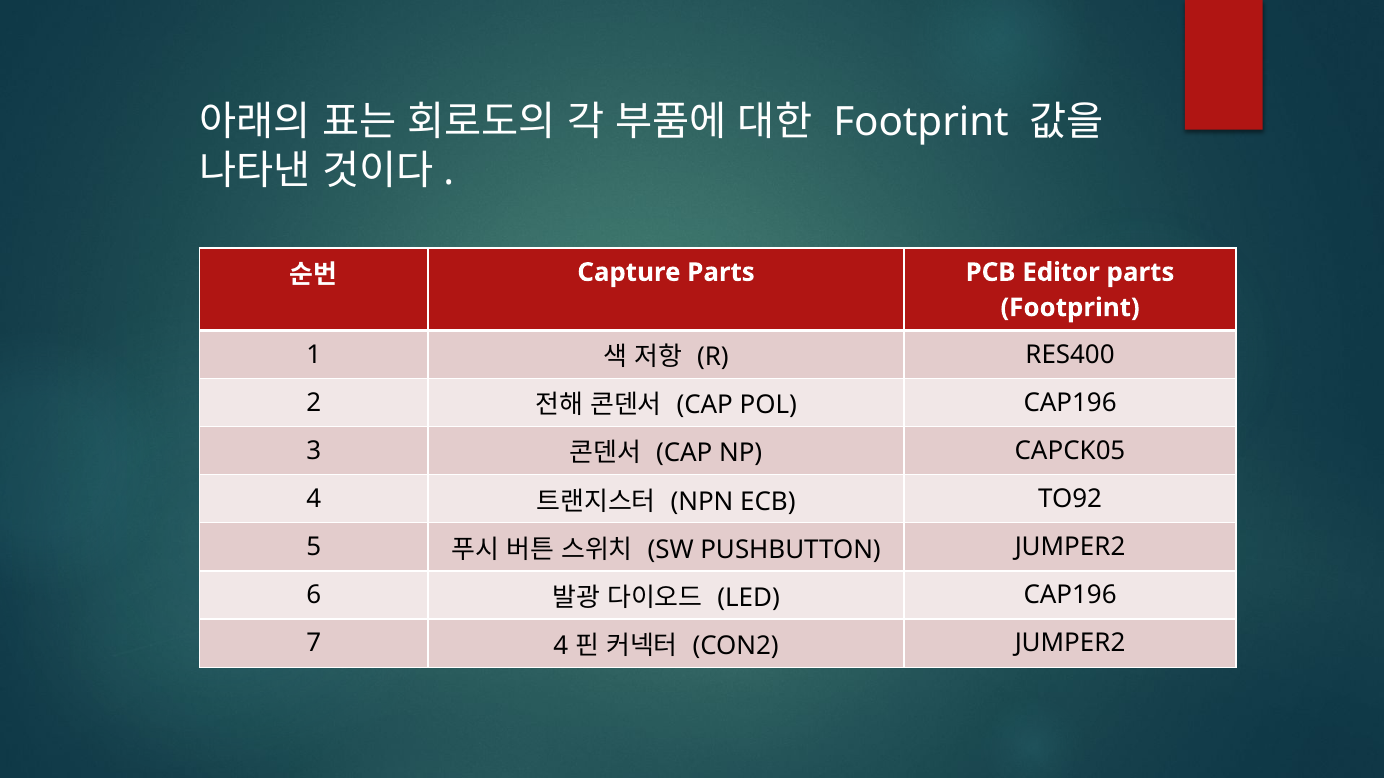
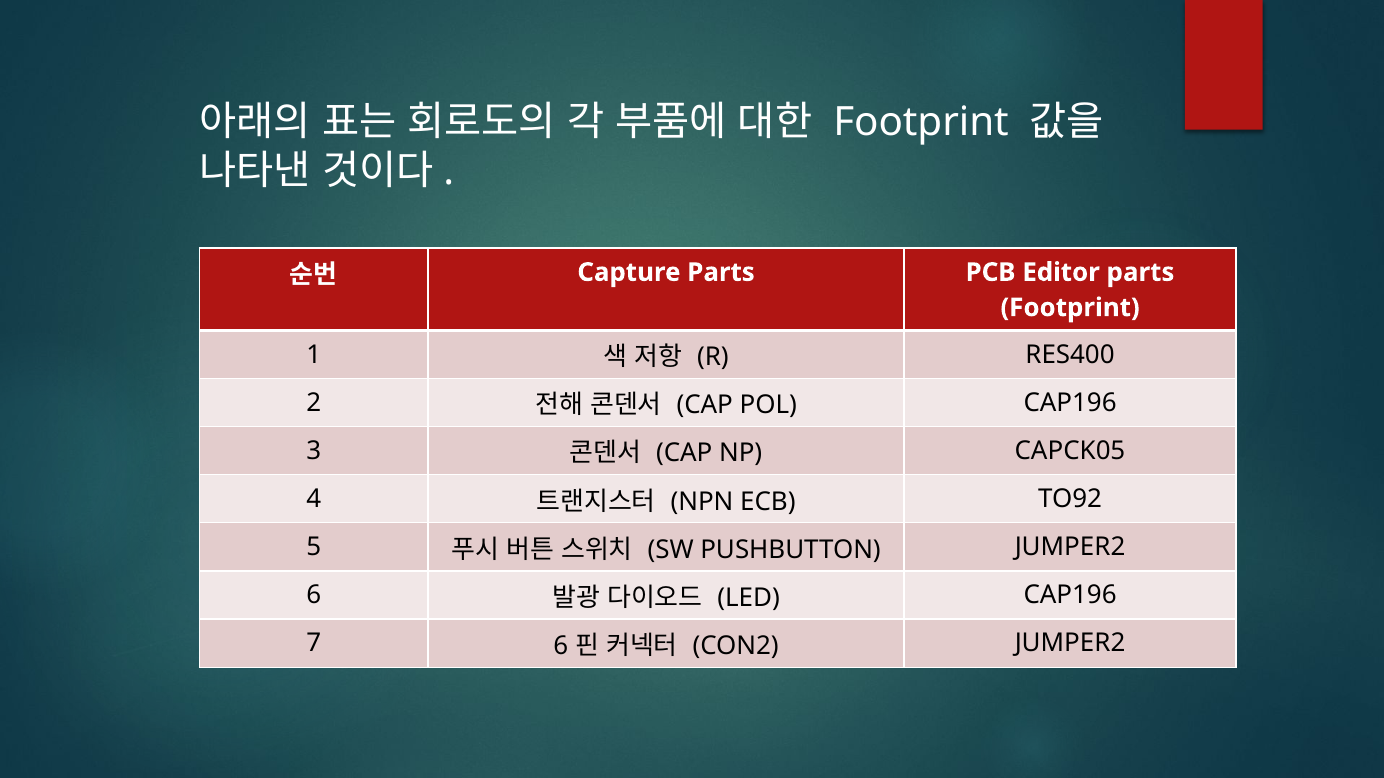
7 4: 4 -> 6 (561, 646)
